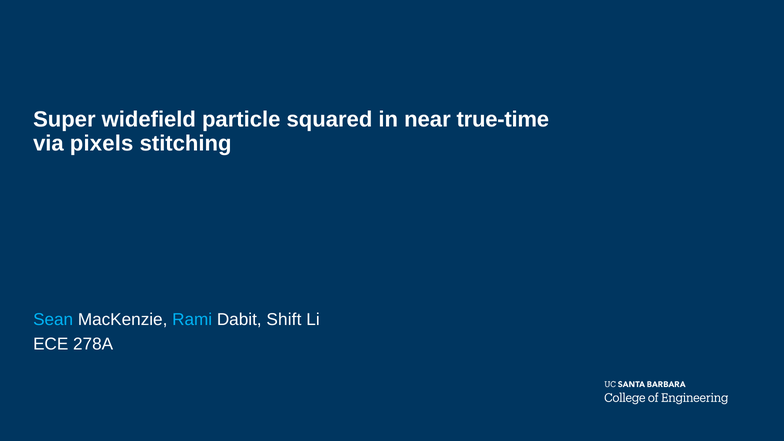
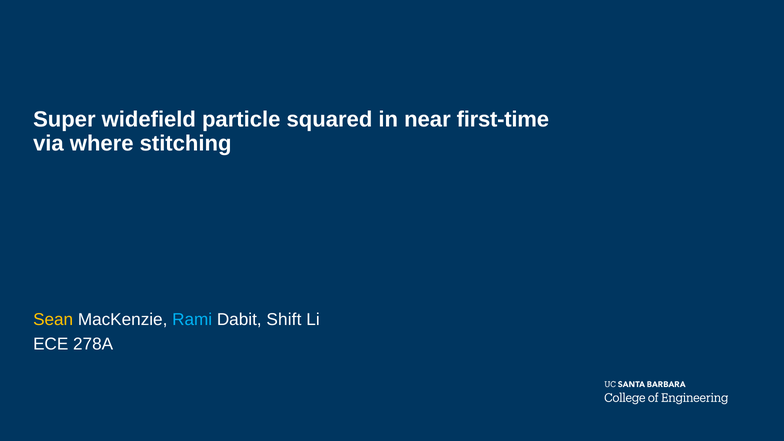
true-time: true-time -> first-time (503, 119)
pixels: pixels -> where (102, 143)
Sean colour: light blue -> yellow (53, 319)
